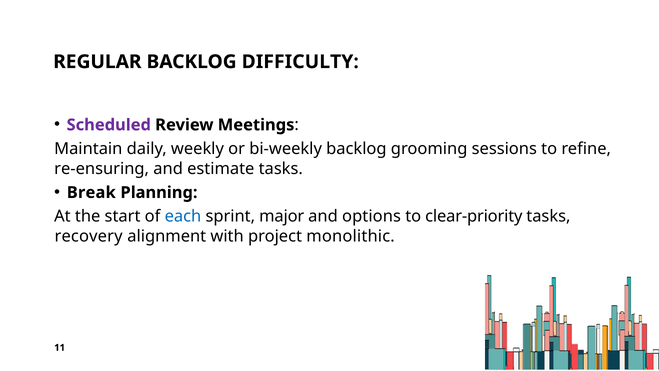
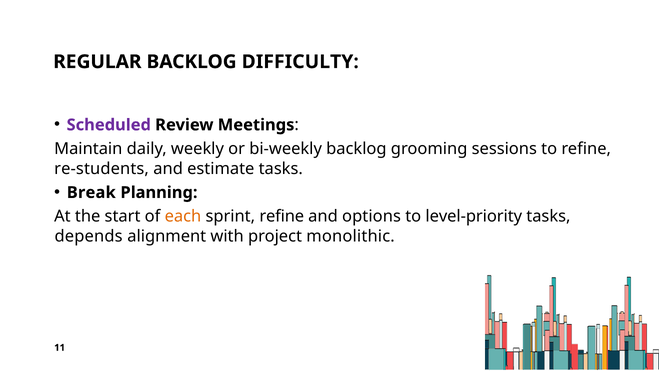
re-ensuring: re-ensuring -> re-students (102, 168)
each colour: blue -> orange (183, 216)
sprint major: major -> refine (282, 216)
clear-priority: clear-priority -> level-priority (474, 216)
recovery: recovery -> depends (89, 236)
